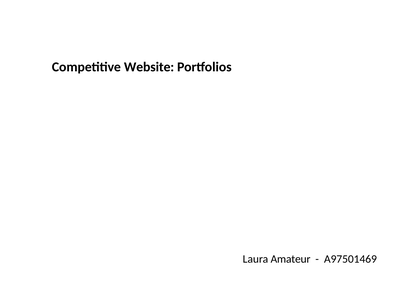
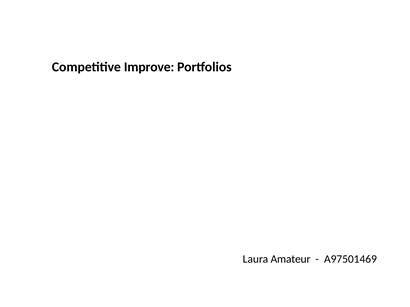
Website: Website -> Improve (149, 67)
